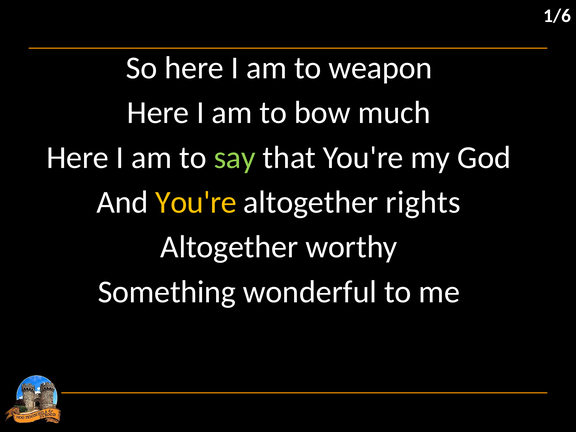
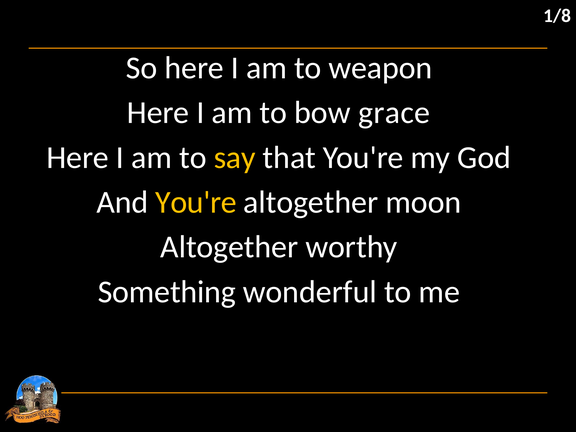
1/6: 1/6 -> 1/8 (557, 16)
much: much -> grace (394, 113)
say colour: light green -> yellow (235, 158)
rights: rights -> moon (423, 202)
